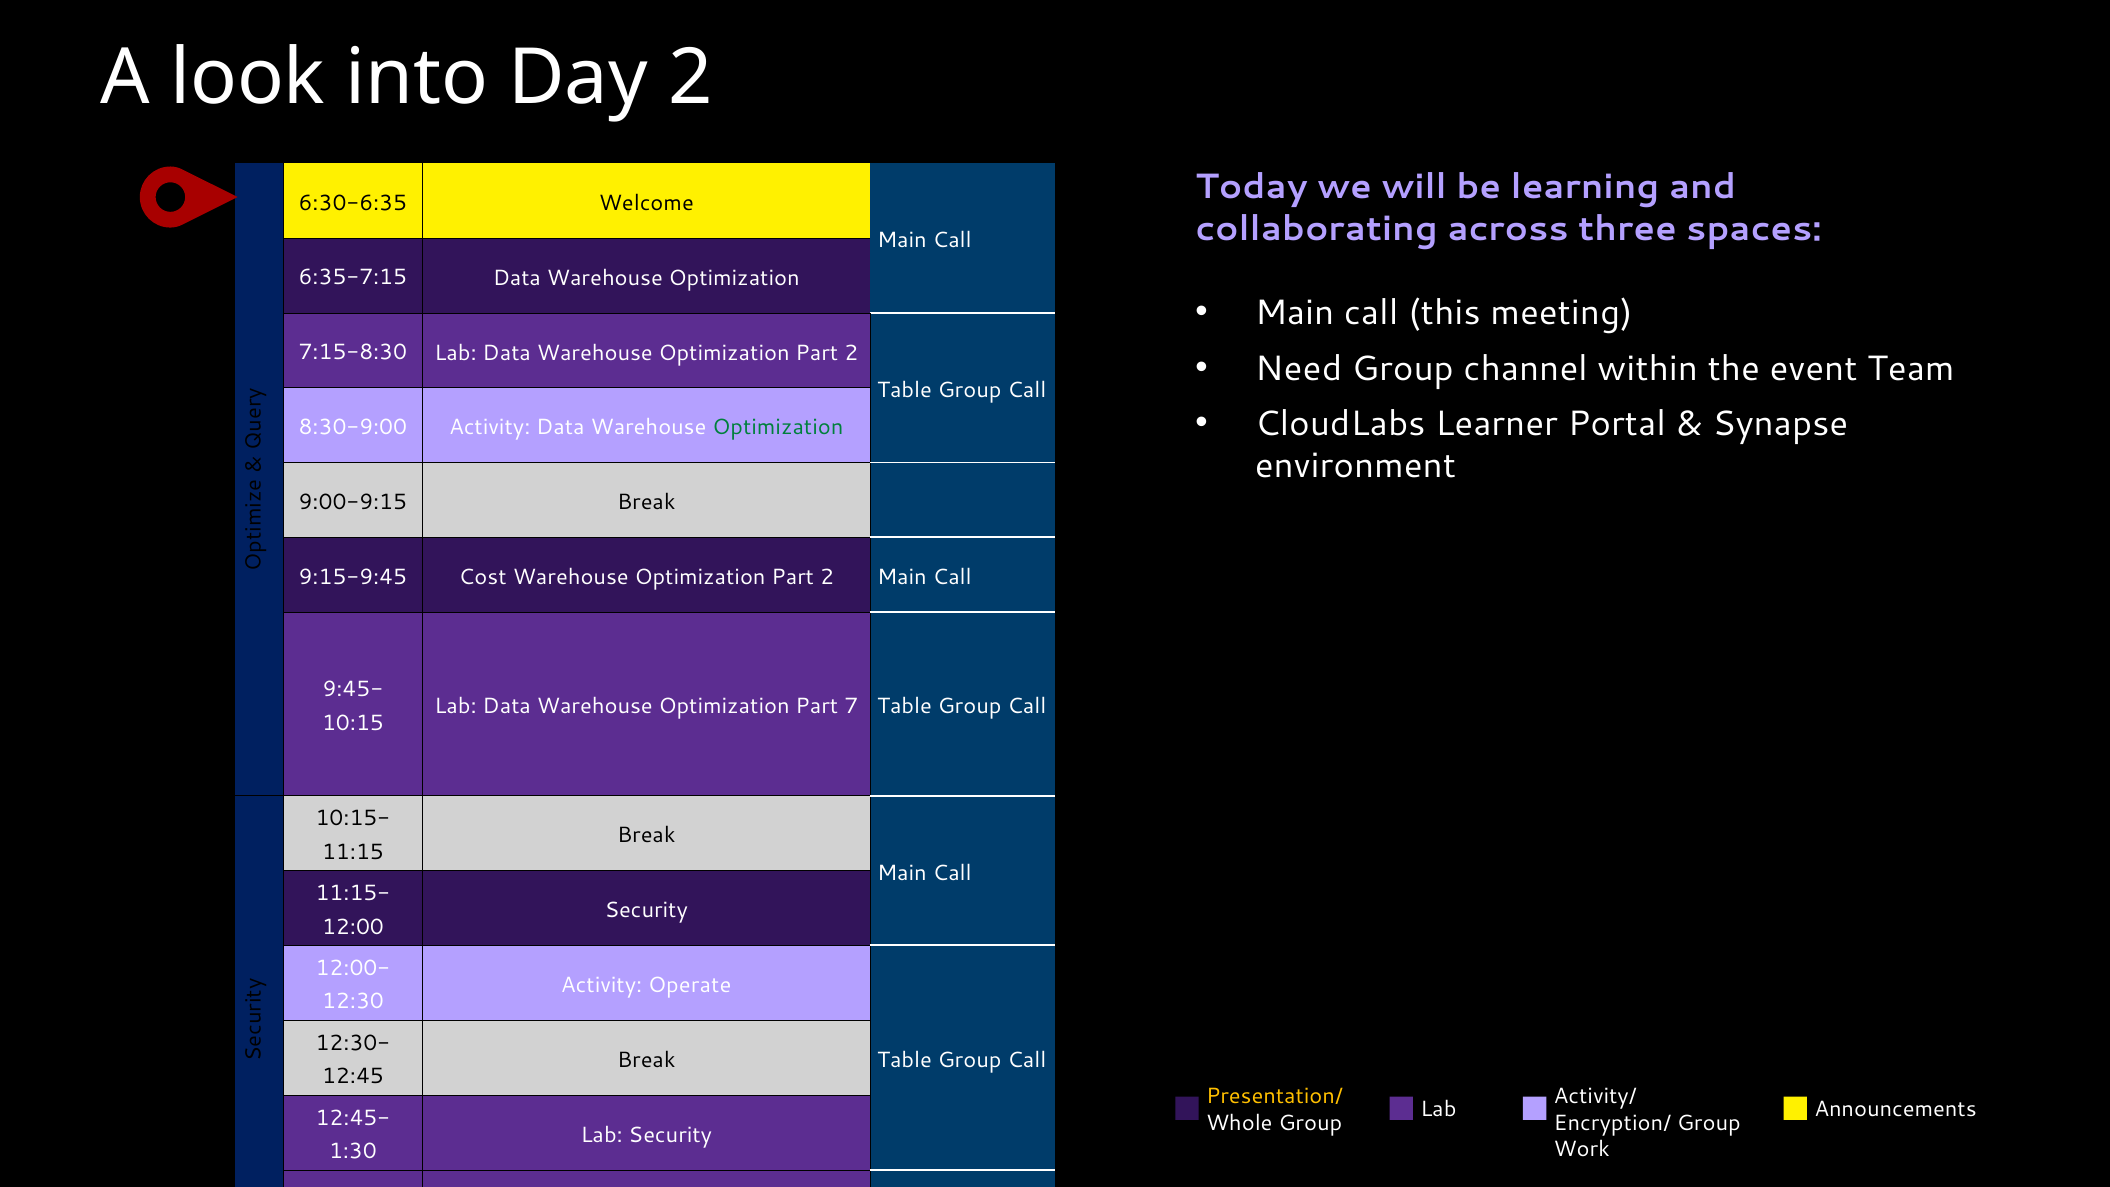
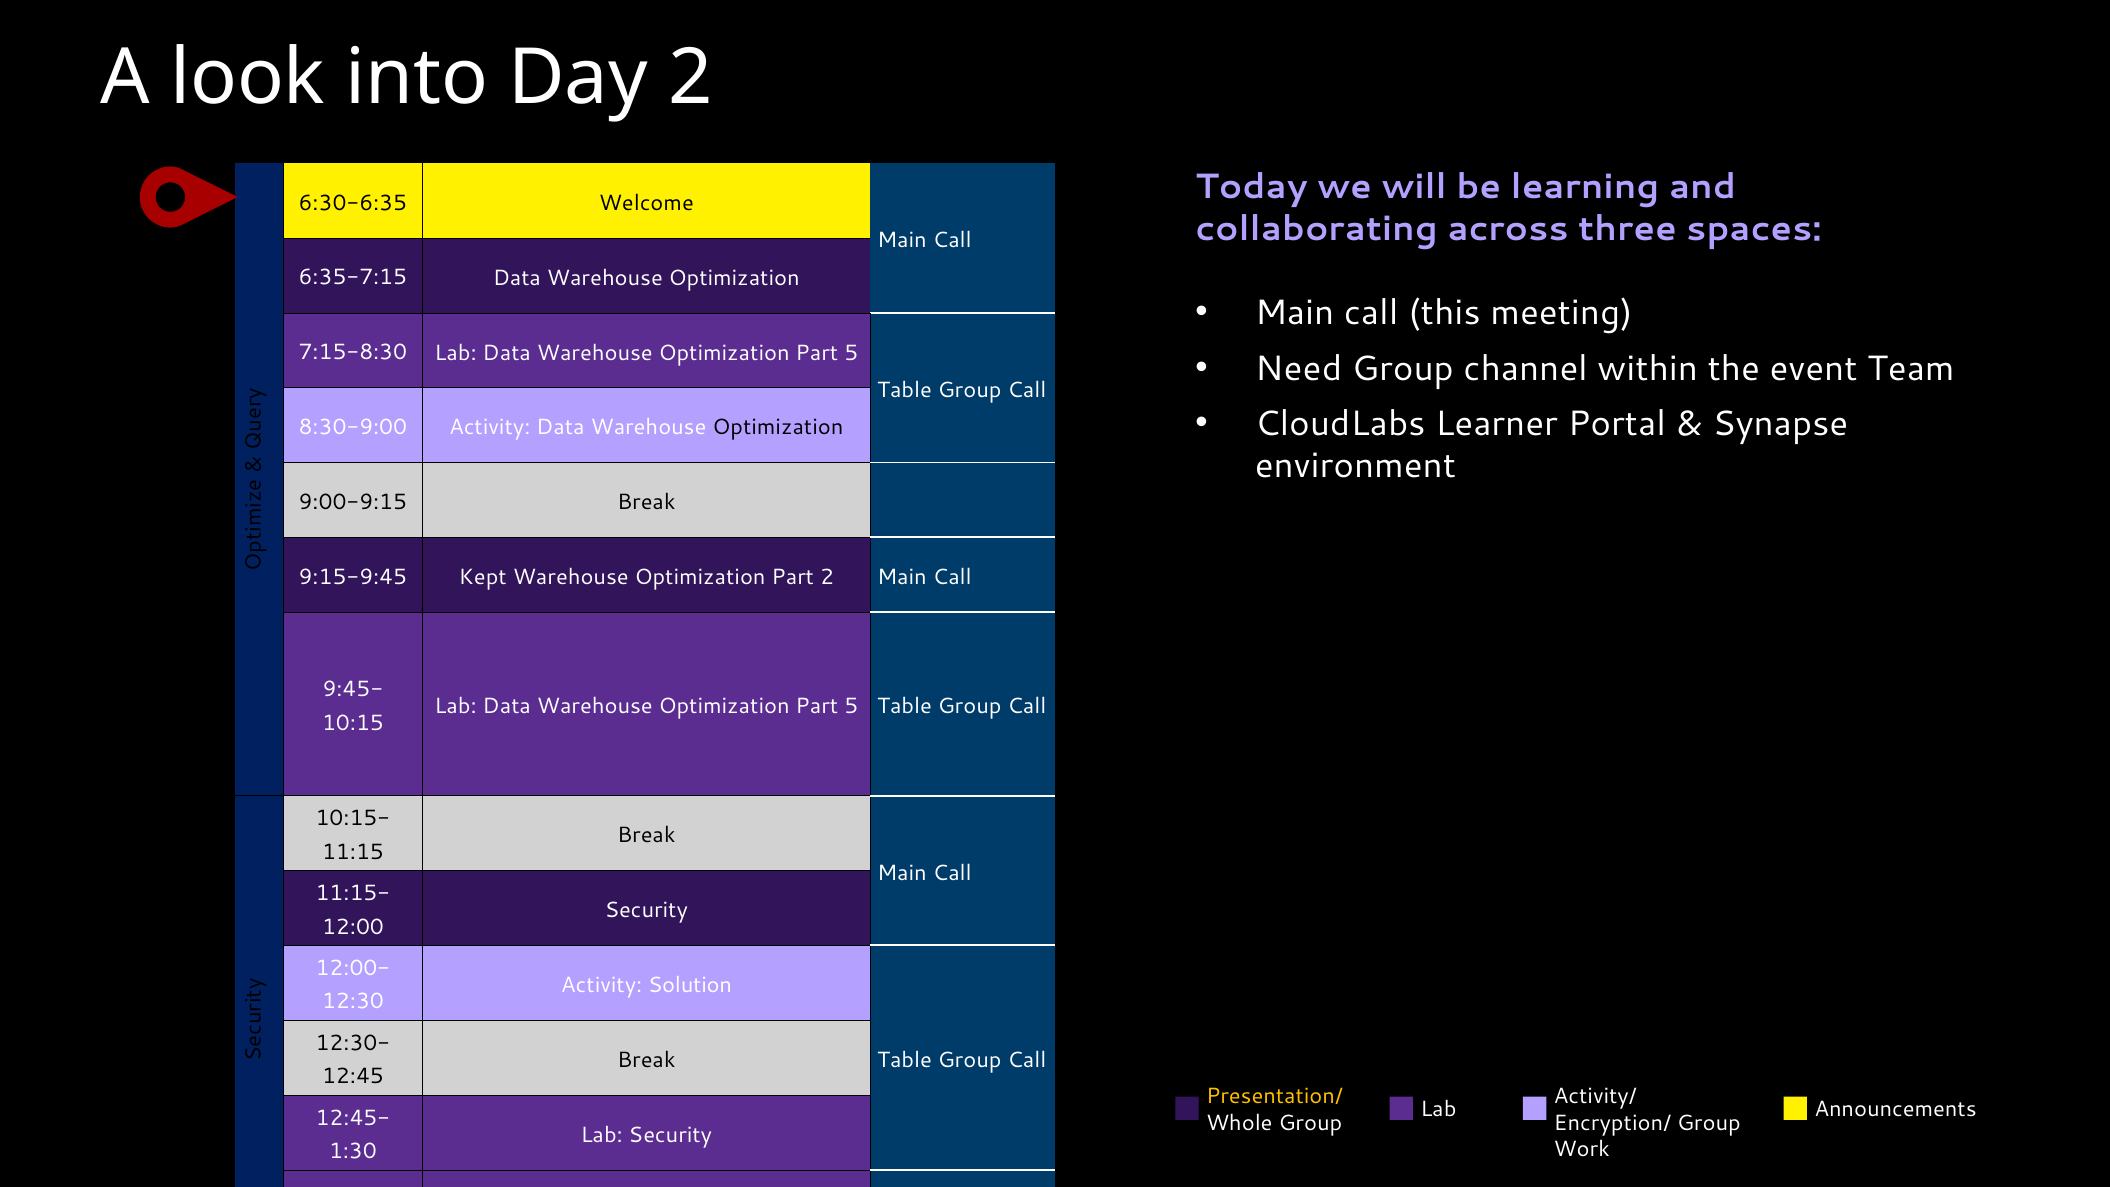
2: 2 -> 5 (851, 353)
Optimization colour: green -> black (778, 428)
Cost: Cost -> Kept (483, 577)
7: 7 -> 5 (851, 706)
Operate: Operate -> Solution (690, 985)
